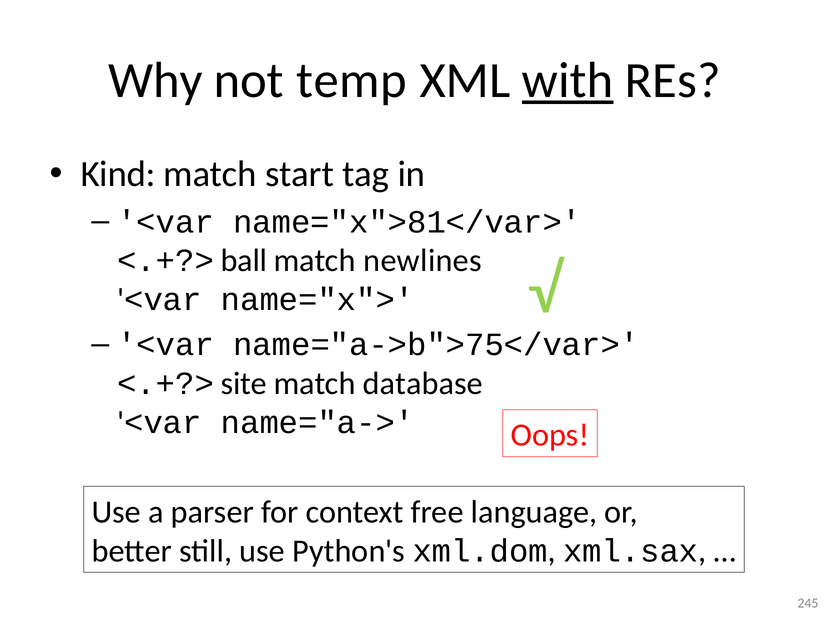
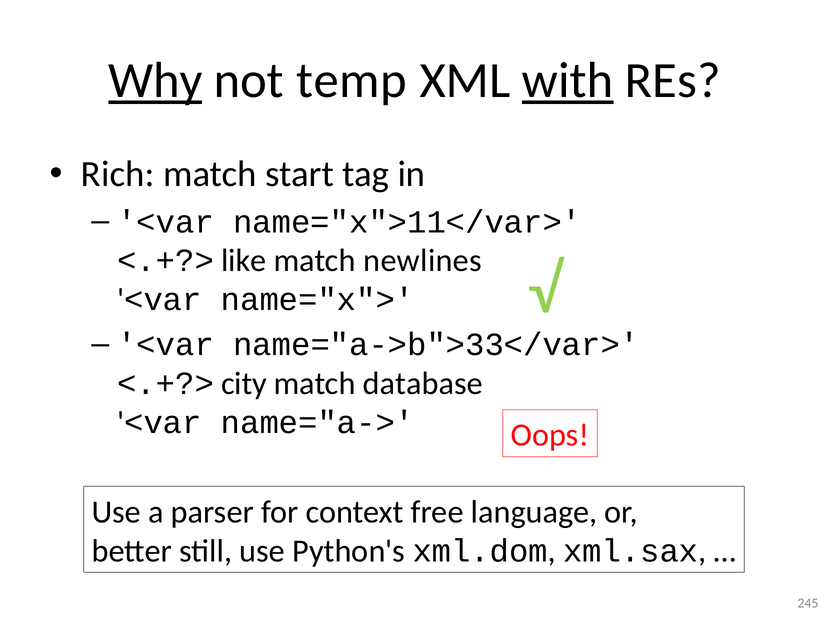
Why underline: none -> present (155, 80)
Kind: Kind -> Rich (118, 174)
name="x">81</var>: name="x">81</var> -> name="x">11</var> (407, 222)
ball: ball -> like (244, 261)
name="a->b">75</var>: name="a->b">75</var> -> name="a->b">33</var> (436, 345)
site: site -> city (244, 383)
